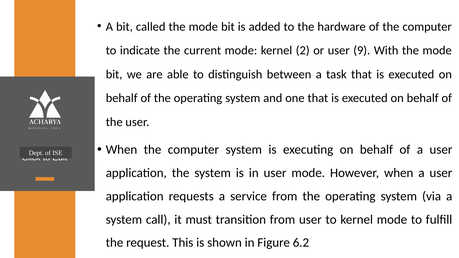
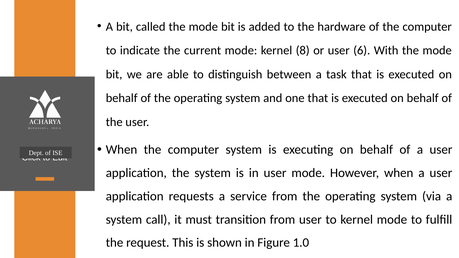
2: 2 -> 8 (303, 50)
9: 9 -> 6 (362, 50)
6.2: 6.2 -> 1.0 (301, 243)
